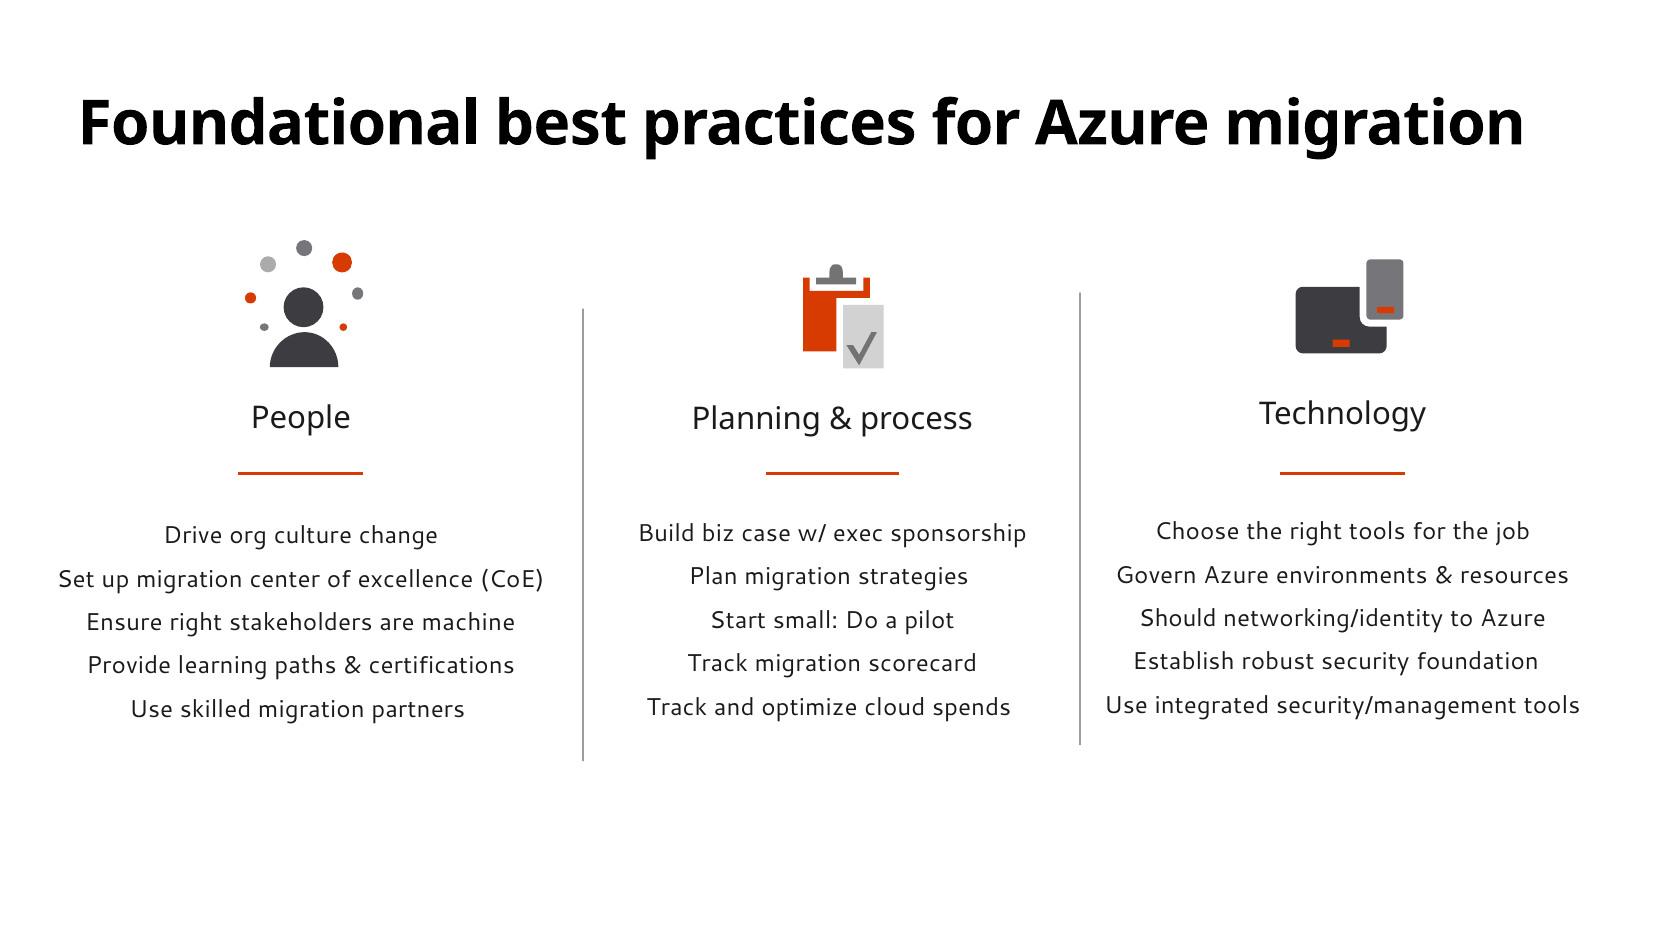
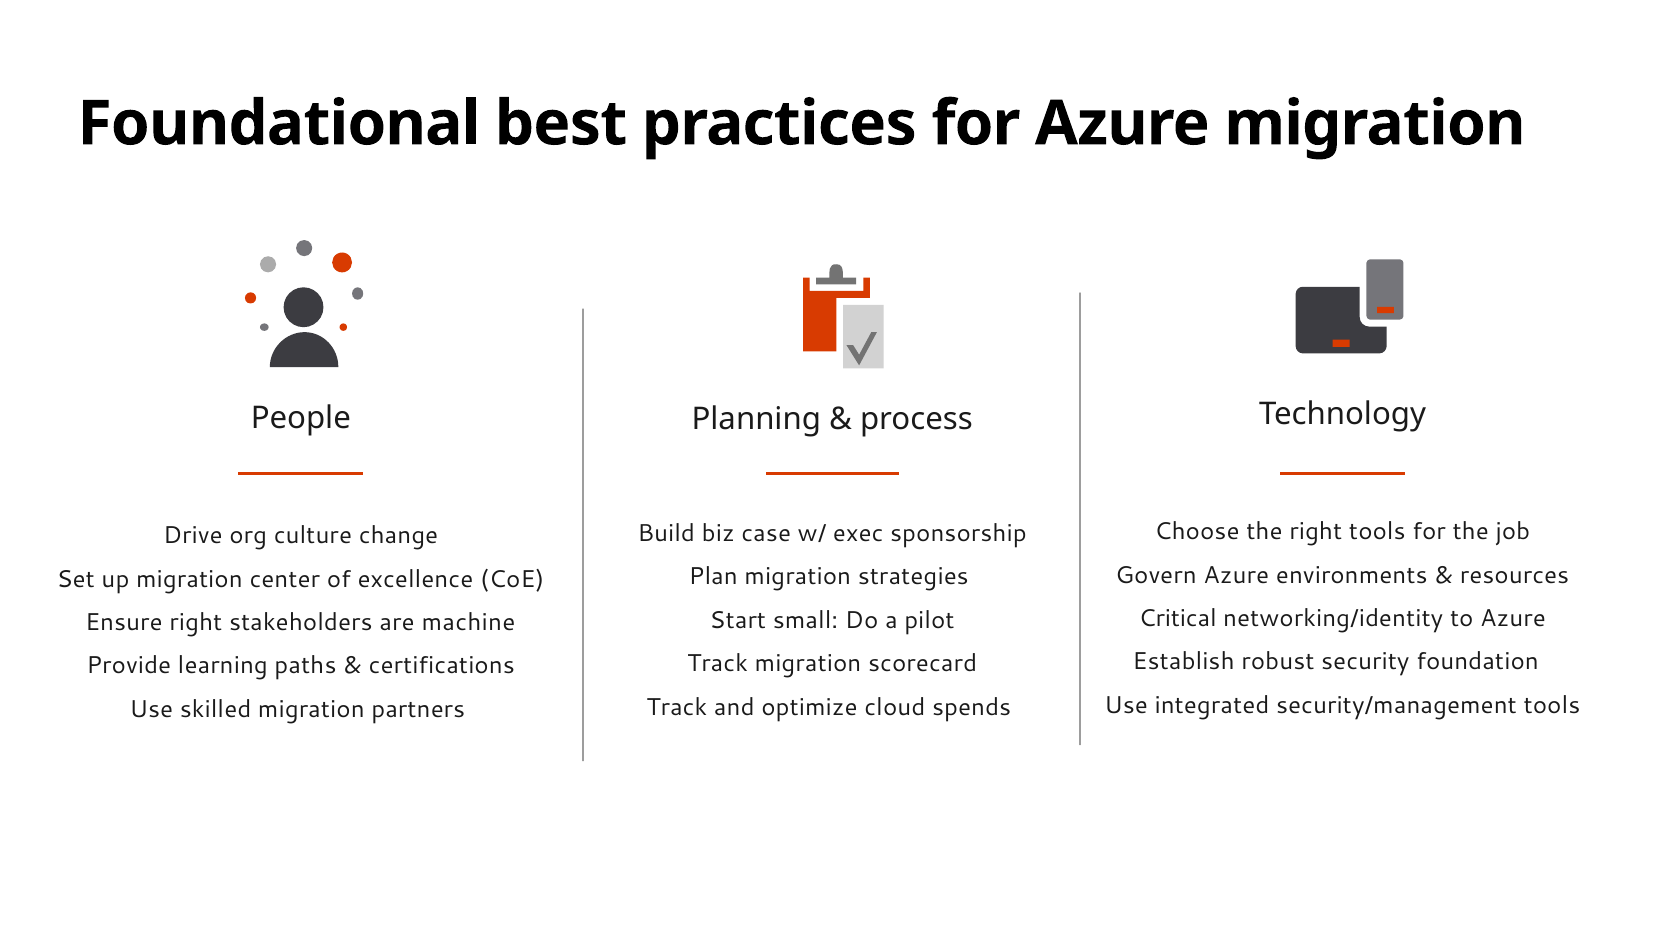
Should: Should -> Critical (1178, 618)
